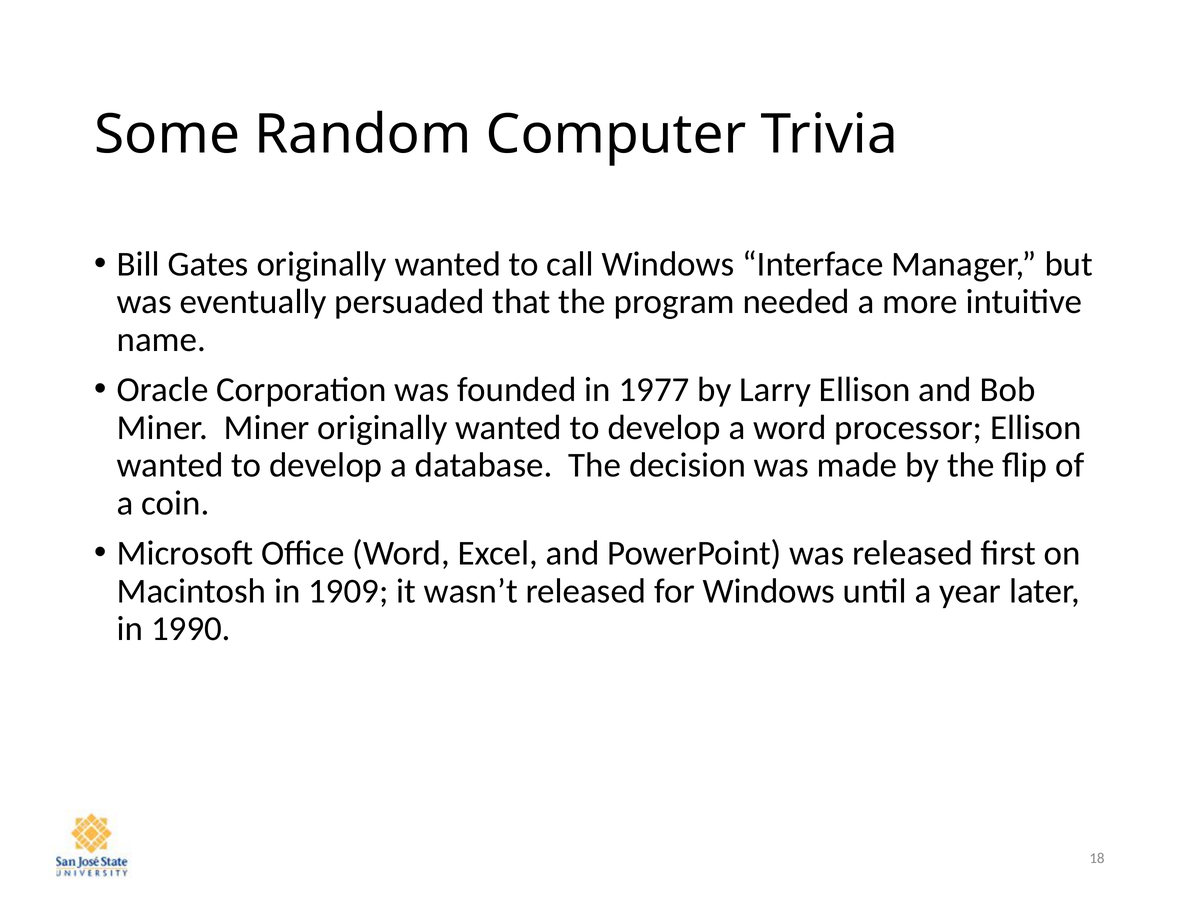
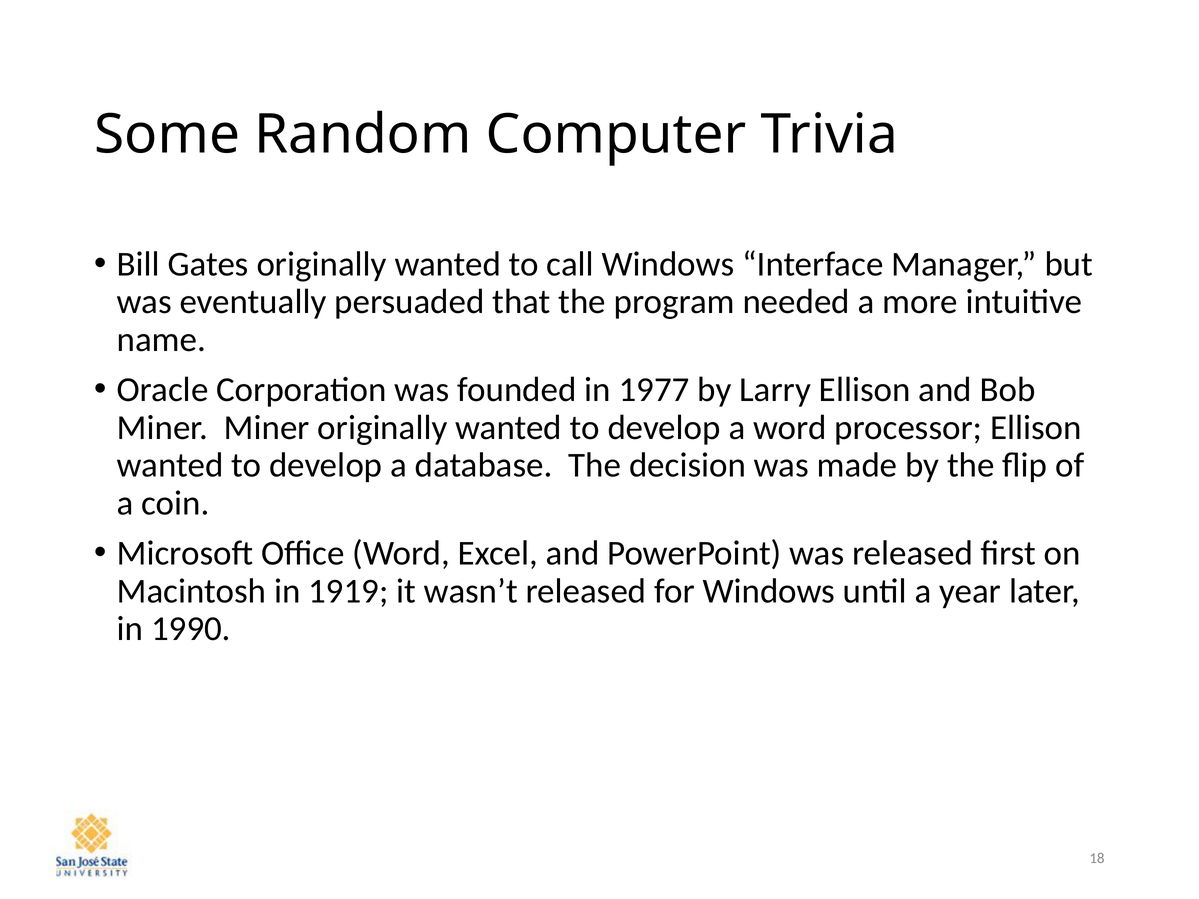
1909: 1909 -> 1919 (348, 591)
